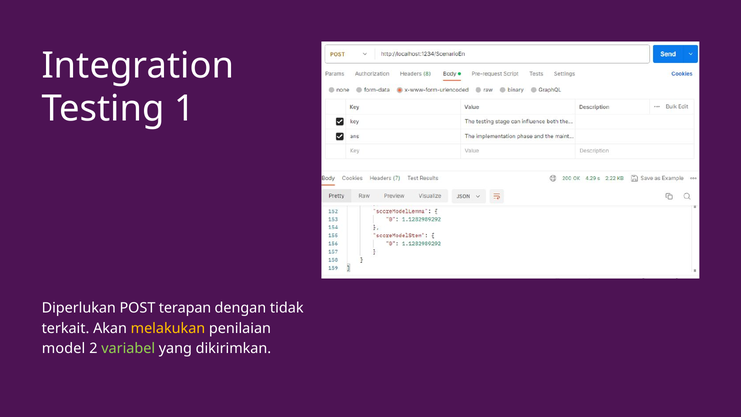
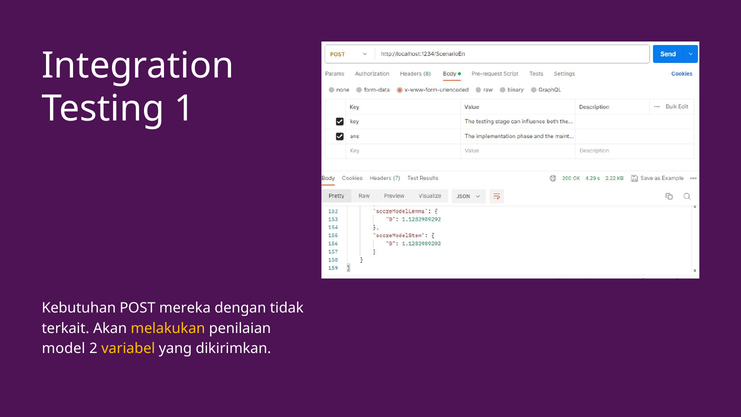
Diperlukan: Diperlukan -> Kebutuhan (79, 308)
terapan: terapan -> mereka (185, 308)
variabel colour: light green -> yellow (128, 348)
